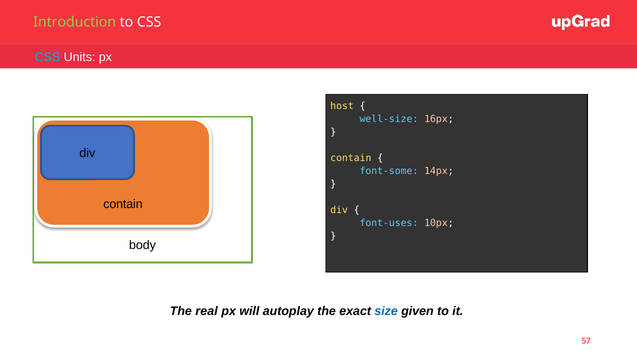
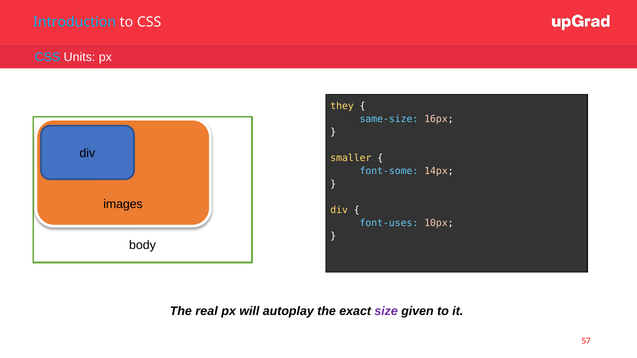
Introduction colour: light green -> light blue (75, 22)
host: host -> they (342, 106)
well-size: well-size -> same-size (389, 119)
contain: contain -> smaller (351, 158)
contain: contain -> images (123, 204)
size colour: blue -> purple (386, 311)
